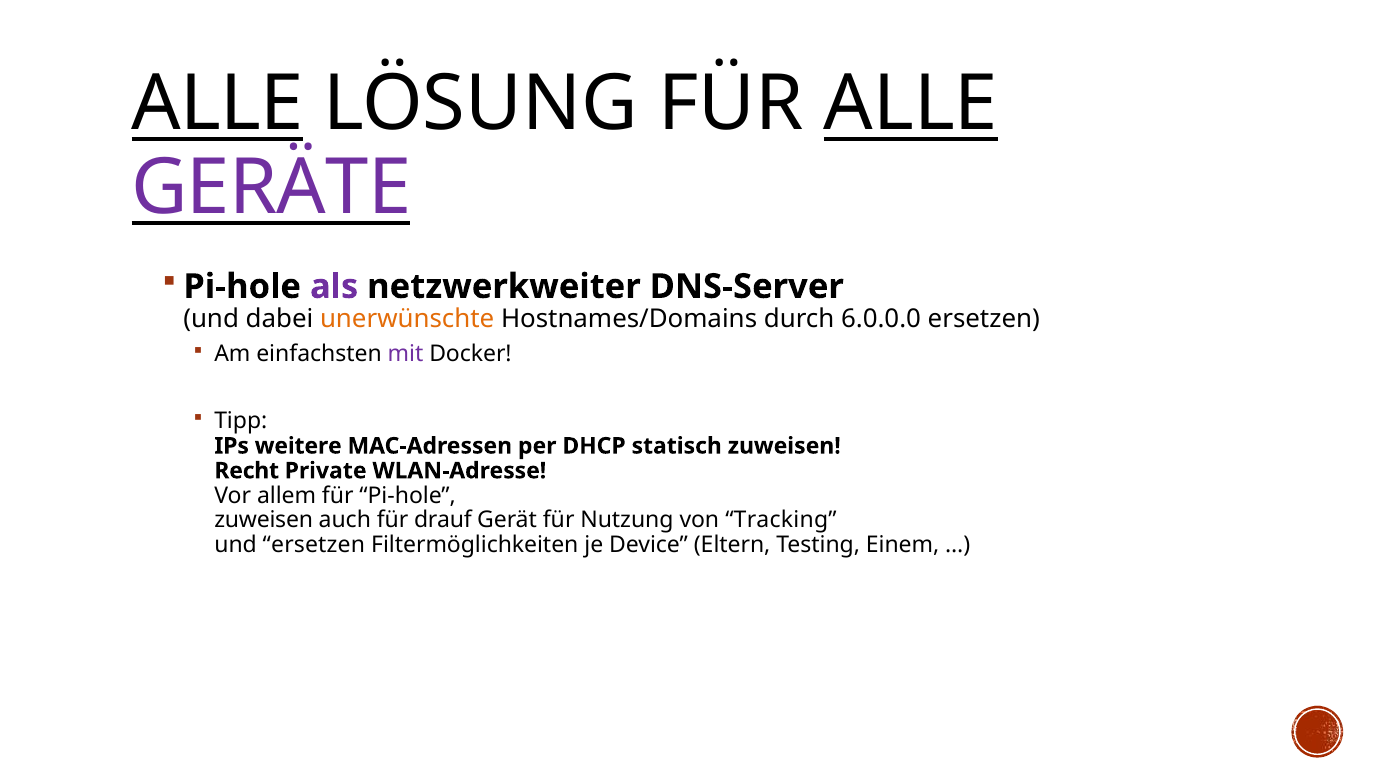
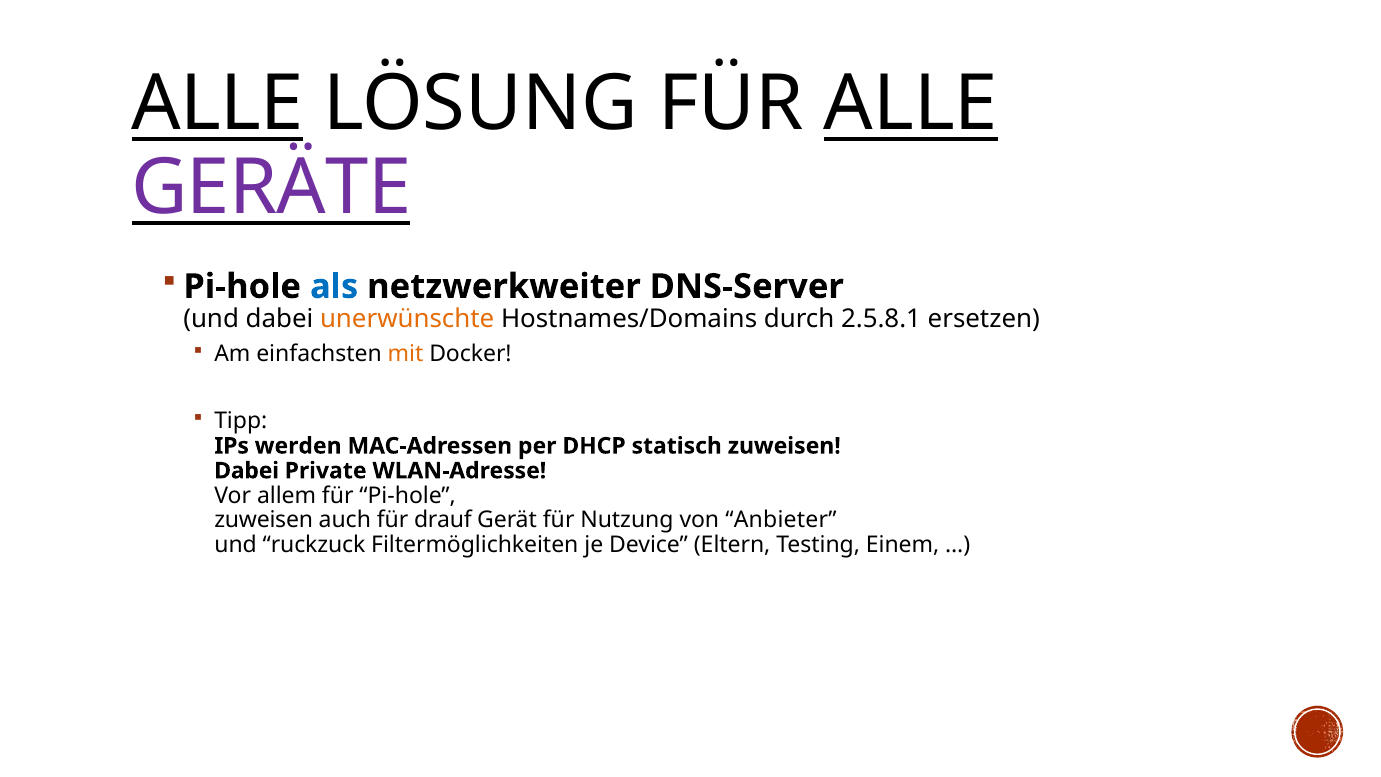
als colour: purple -> blue (334, 286)
6.0.0.0: 6.0.0.0 -> 2.5.8.1 (881, 319)
mit colour: purple -> orange (406, 354)
weitere: weitere -> werden (298, 446)
Recht: Recht -> Dabei (247, 471)
Tracking: Tracking -> Anbieter (781, 520)
und ersetzen: ersetzen -> ruckzuck (314, 545)
